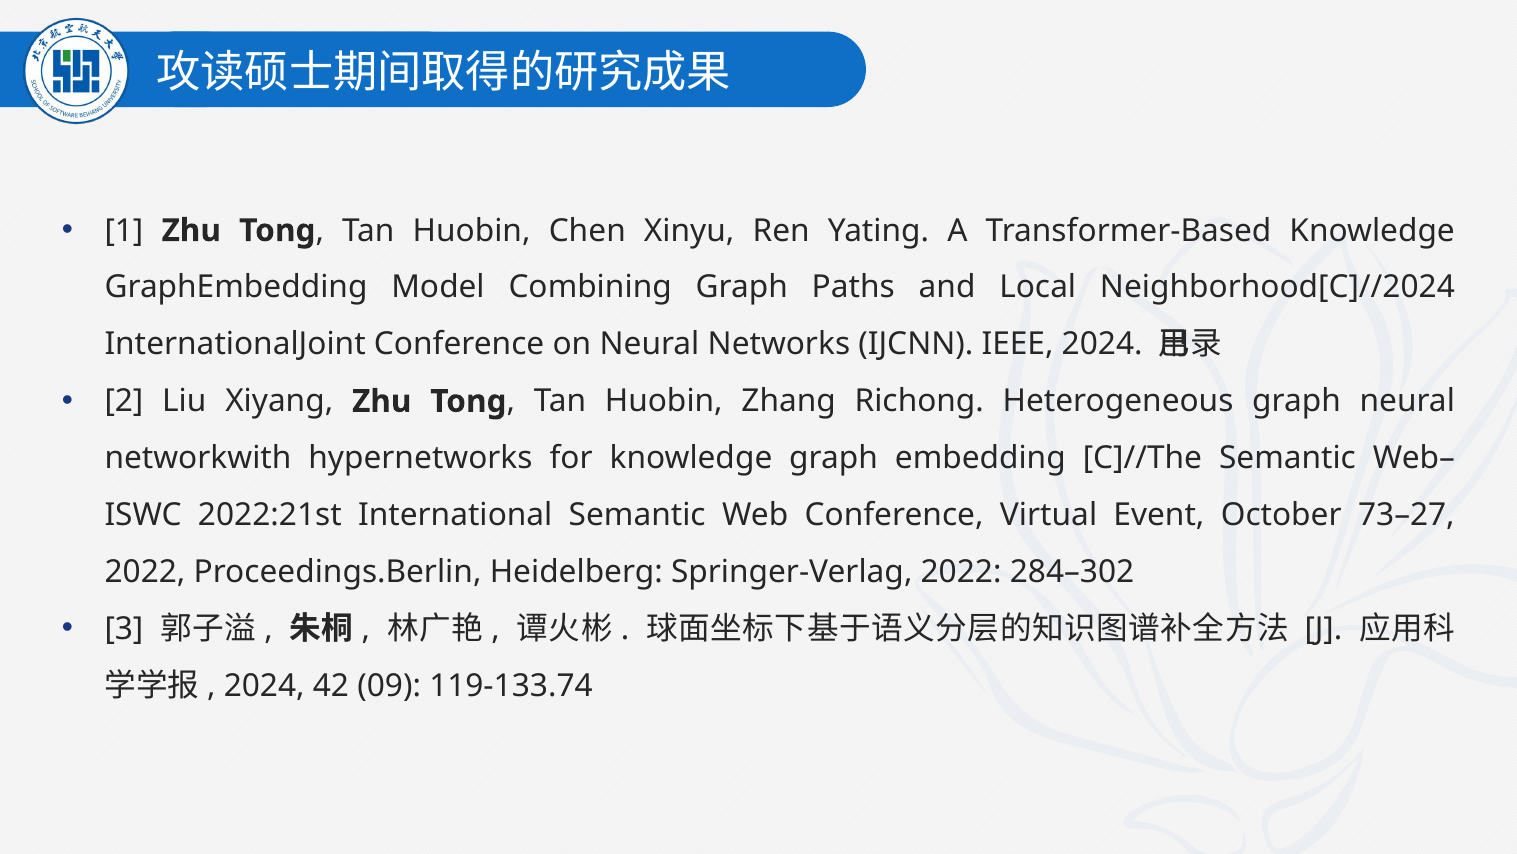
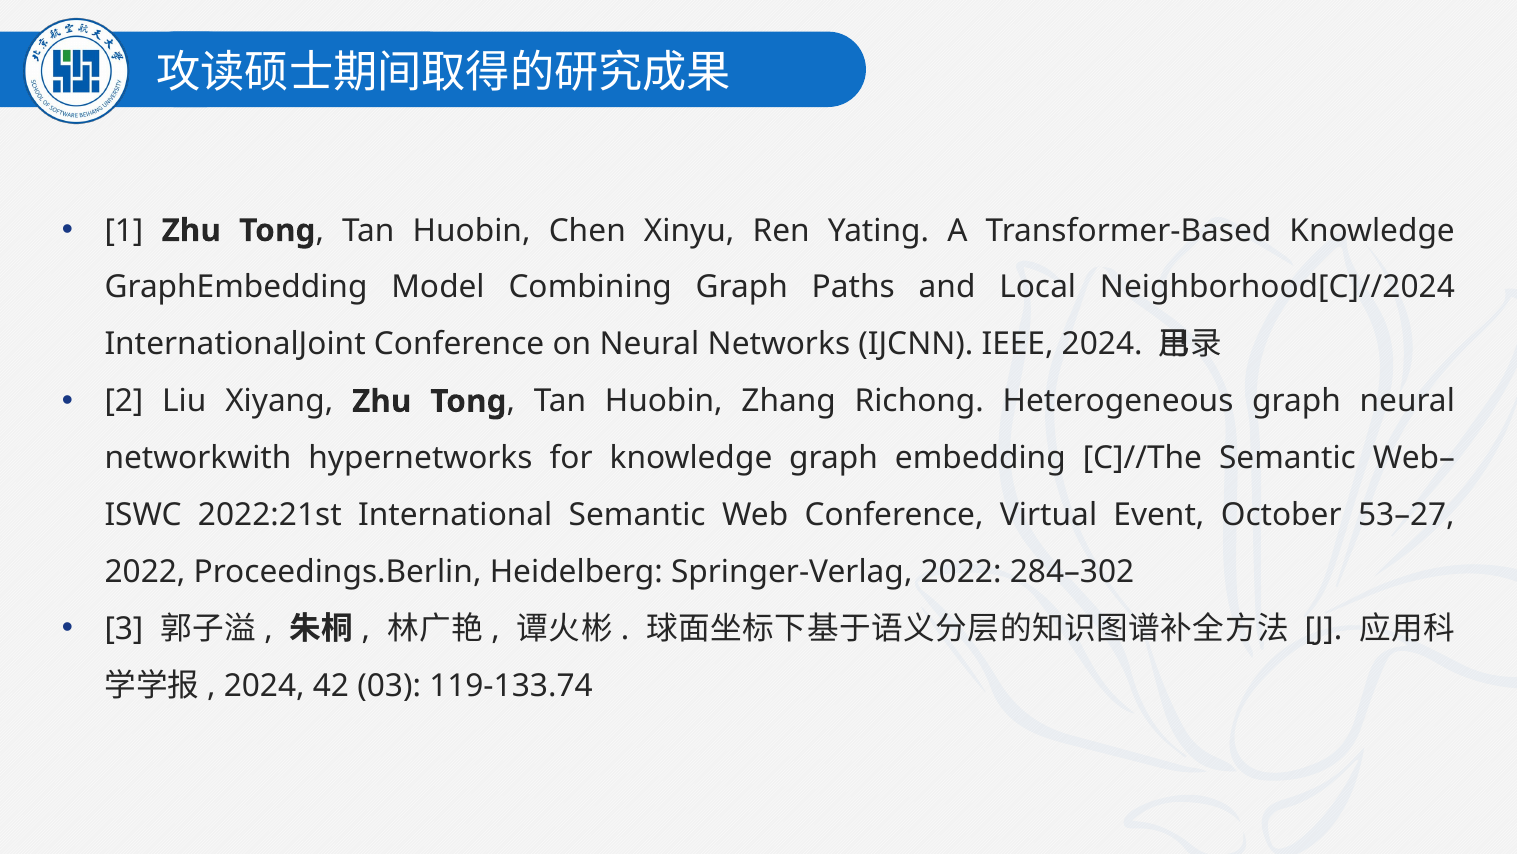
73–27: 73–27 -> 53–27 (1406, 515)
09: 09 -> 03 (389, 686)
